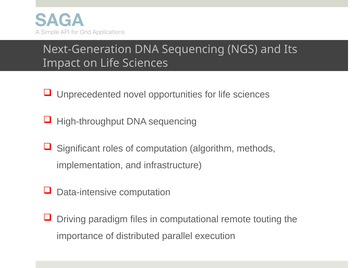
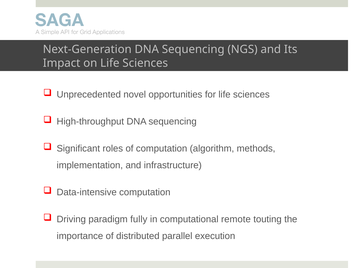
files: files -> fully (139, 219)
